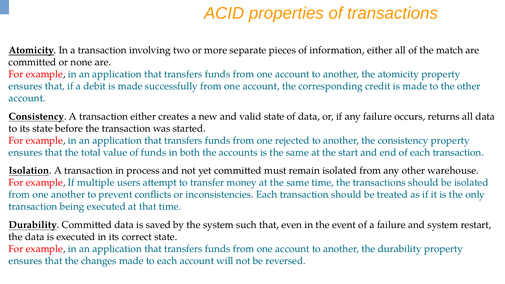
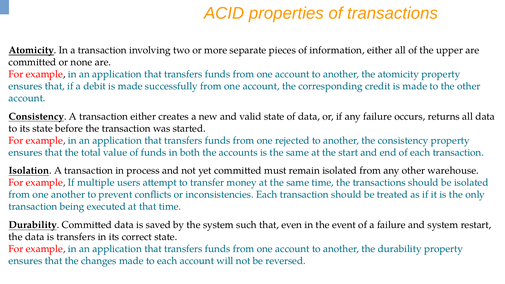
match: match -> upper (450, 50)
is executed: executed -> transfers (76, 237)
